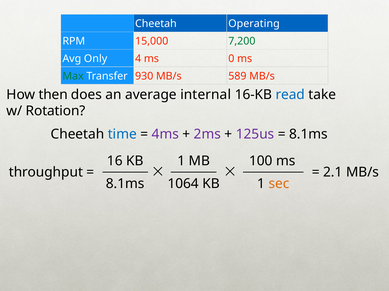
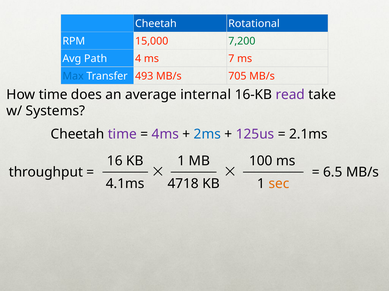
Operating: Operating -> Rotational (254, 24)
Only: Only -> Path (96, 59)
0: 0 -> 7 (231, 59)
Max colour: green -> blue (73, 76)
930: 930 -> 493 (144, 76)
589: 589 -> 705 (237, 76)
How then: then -> time (53, 95)
read colour: blue -> purple (290, 95)
Rotation: Rotation -> Systems (55, 111)
time colour: blue -> purple (122, 134)
2ms colour: purple -> blue (207, 134)
8.1ms: 8.1ms -> 2.1ms (308, 134)
2.1: 2.1 -> 6.5 (333, 173)
8.1ms: 8.1ms -> 4.1ms (125, 184)
1064: 1064 -> 4718 (183, 184)
